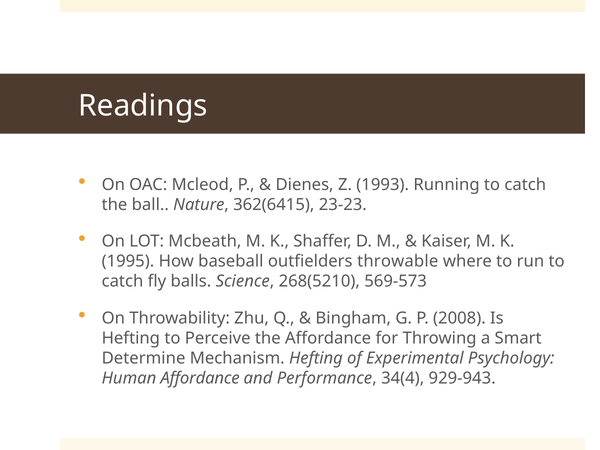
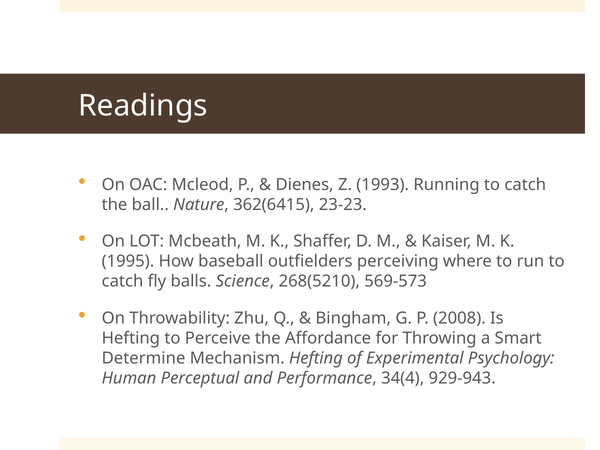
throwable: throwable -> perceiving (398, 261)
Human Affordance: Affordance -> Perceptual (200, 378)
